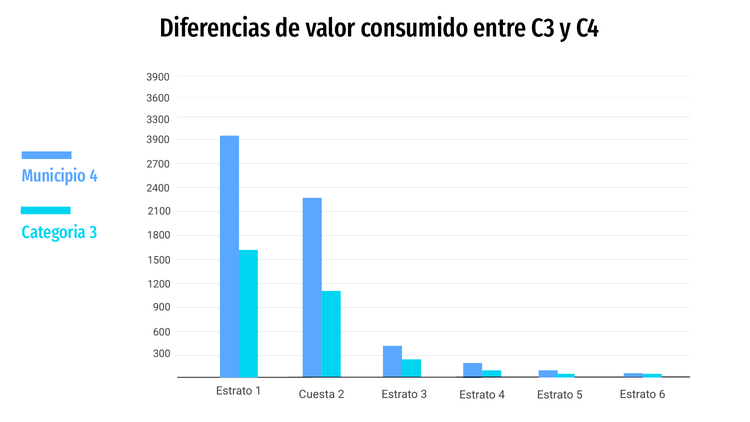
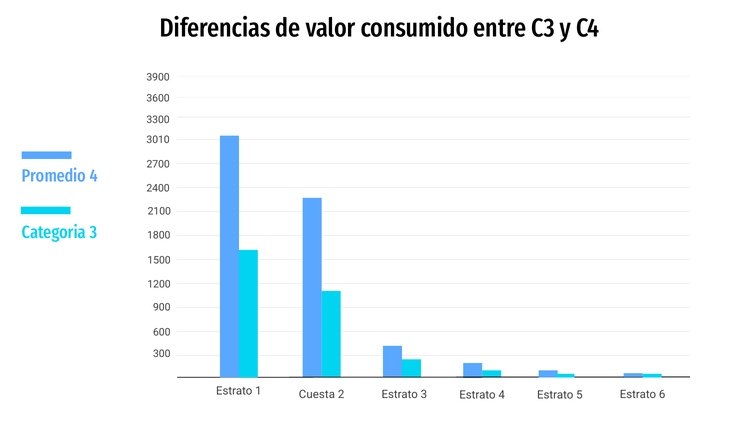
3900: 3900 -> 3010 (158, 140)
Municipio: Municipio -> Promedio (54, 176)
